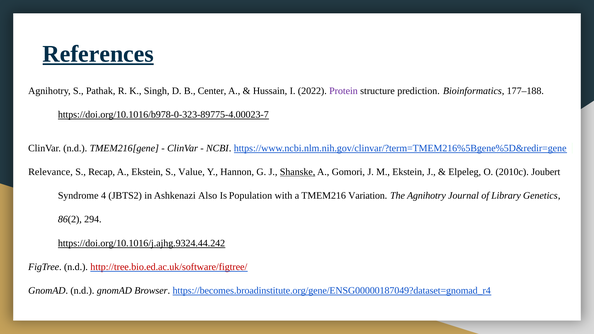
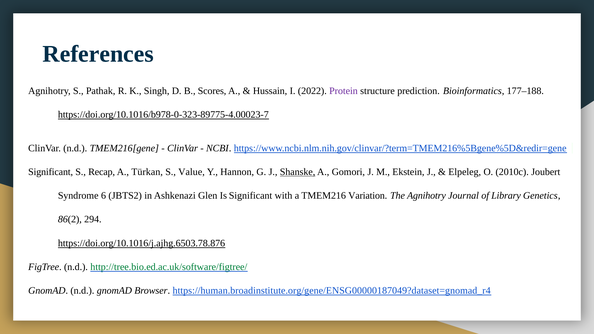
References underline: present -> none (98, 54)
Center: Center -> Scores (212, 91)
Relevance: Relevance -> Significant (51, 172)
A Ekstein: Ekstein -> Türkan (147, 172)
4: 4 -> 6 (103, 196)
Also: Also -> Glen (208, 196)
Is Population: Population -> Significant (251, 196)
https://doi.org/10.1016/j.ajhg.9324.44.242: https://doi.org/10.1016/j.ajhg.9324.44.242 -> https://doi.org/10.1016/j.ajhg.6503.78.876 (141, 243)
http://tree.bio.ed.ac.uk/software/figtree/ colour: red -> green (169, 267)
https://becomes.broadinstitute.org/gene/ENSG00000187049?dataset=gnomad_r4: https://becomes.broadinstitute.org/gene/ENSG00000187049?dataset=gnomad_r4 -> https://human.broadinstitute.org/gene/ENSG00000187049?dataset=gnomad_r4 (332, 291)
